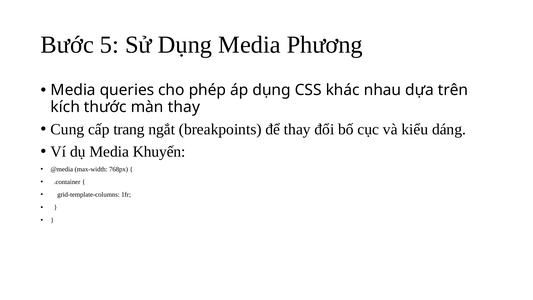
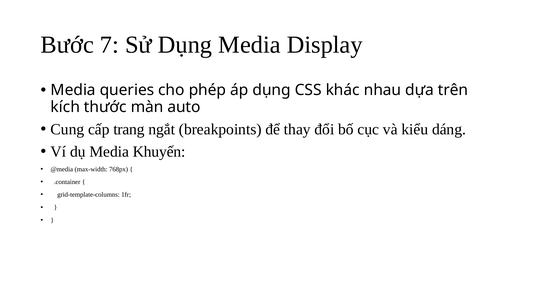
5: 5 -> 7 (109, 45)
Phương: Phương -> Display (325, 45)
màn thay: thay -> auto (184, 107)
